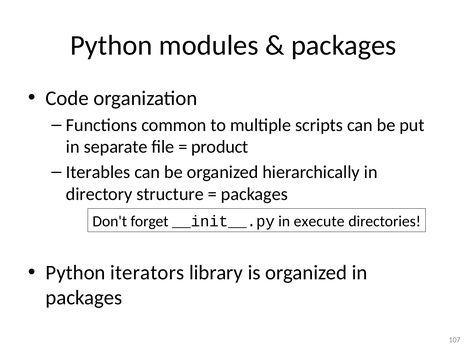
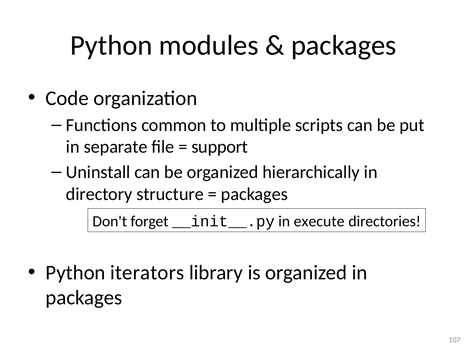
product: product -> support (220, 147)
Iterables: Iterables -> Uninstall (98, 172)
